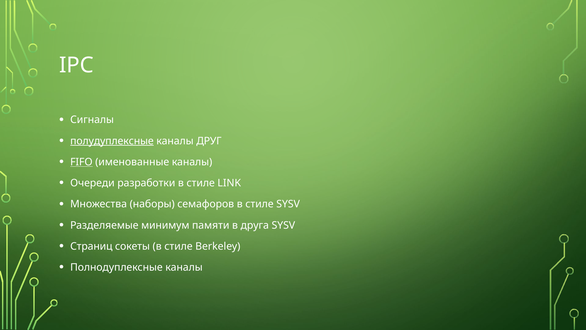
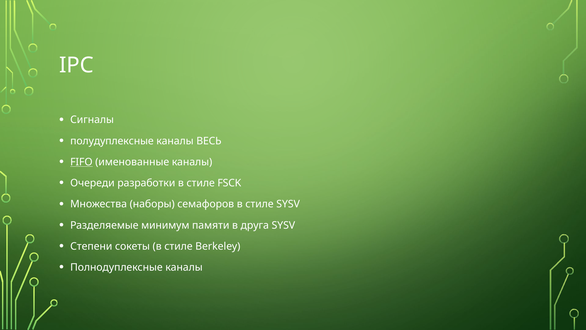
полудуплексные underline: present -> none (112, 141)
ДРУГ: ДРУГ -> ВЕСЬ (209, 141)
LINK: LINK -> FSCK (229, 183)
Страниц: Страниц -> Степени (91, 246)
